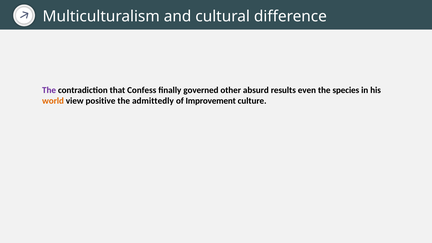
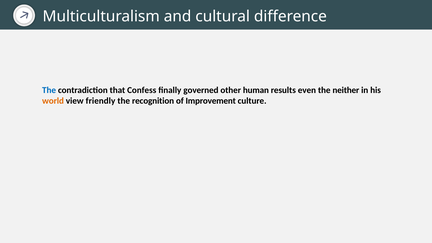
The colour: purple -> blue (49, 90)
absurd: absurd -> human (256, 90)
species: species -> neither (346, 90)
positive: positive -> friendly (100, 101)
admittedly: admittedly -> recognition (153, 101)
